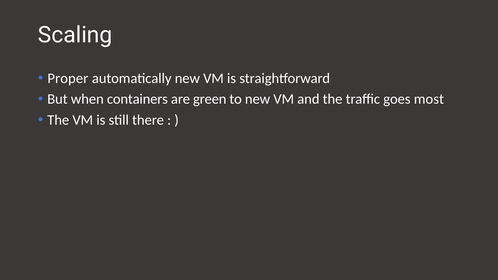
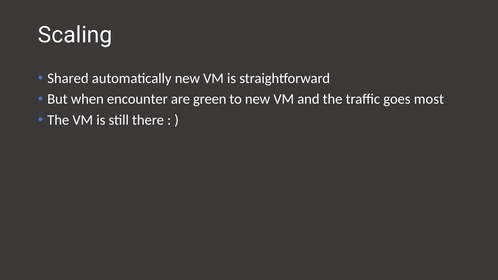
Proper: Proper -> Shared (68, 78)
containers: containers -> encounter (137, 99)
